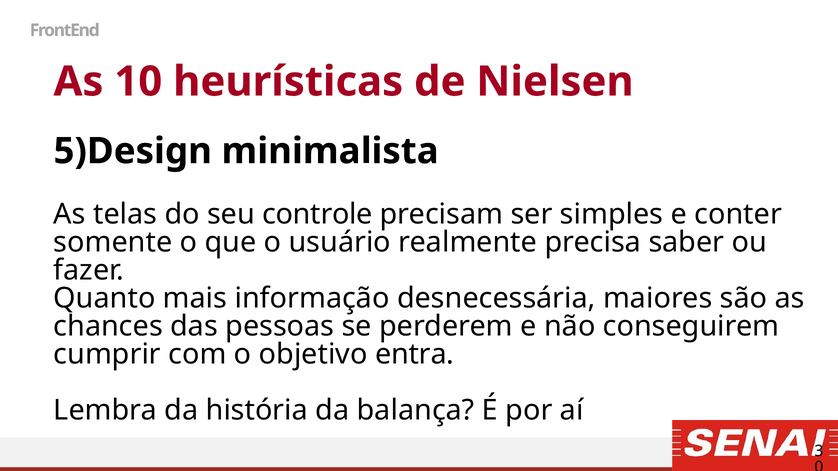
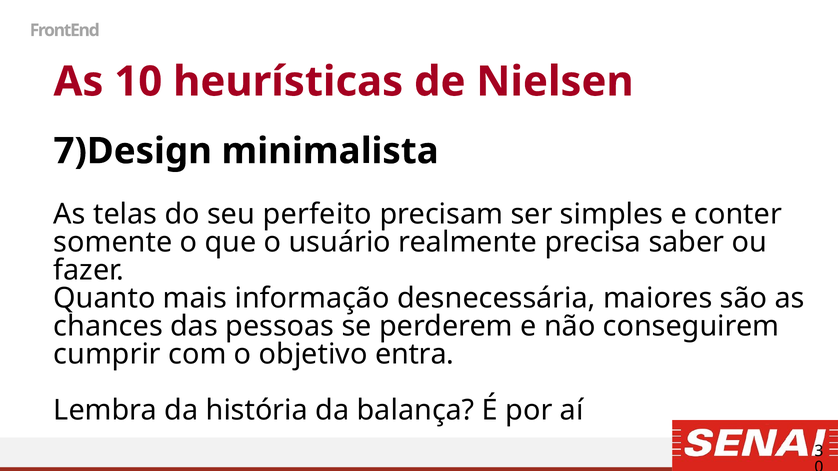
5)Design: 5)Design -> 7)Design (133, 151)
controle: controle -> perfeito (317, 214)
